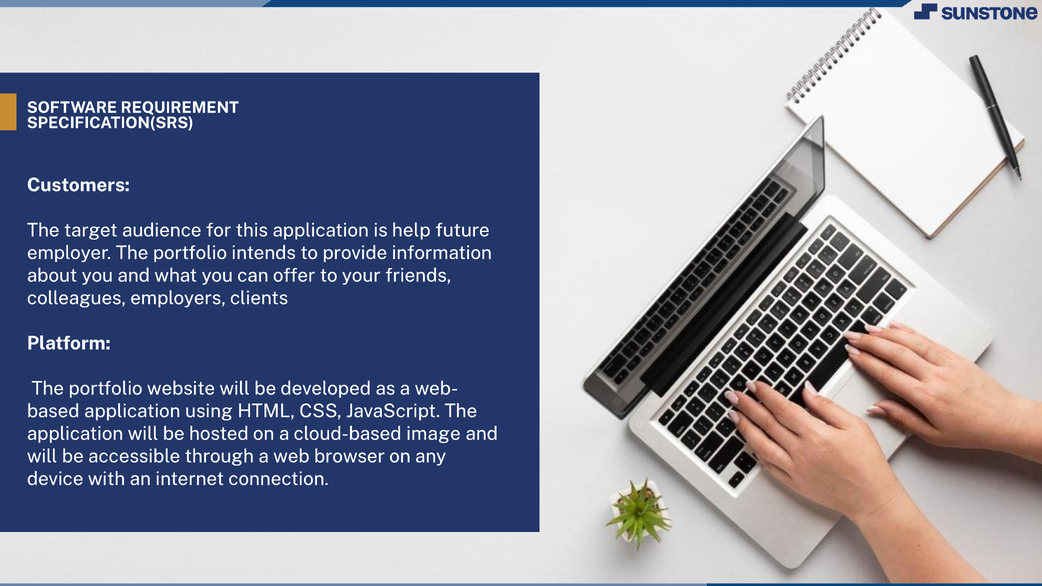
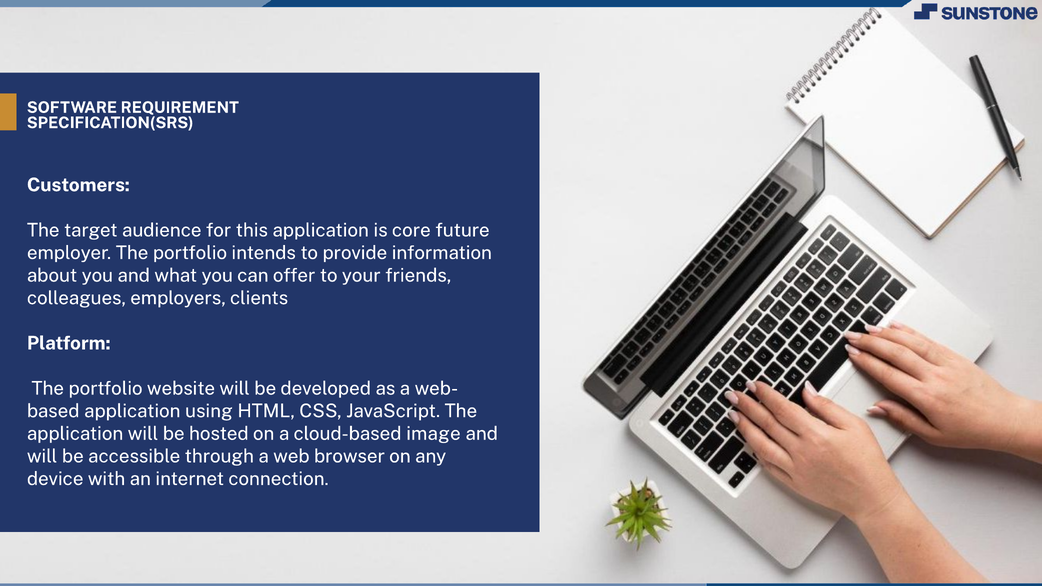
help: help -> core (411, 230)
